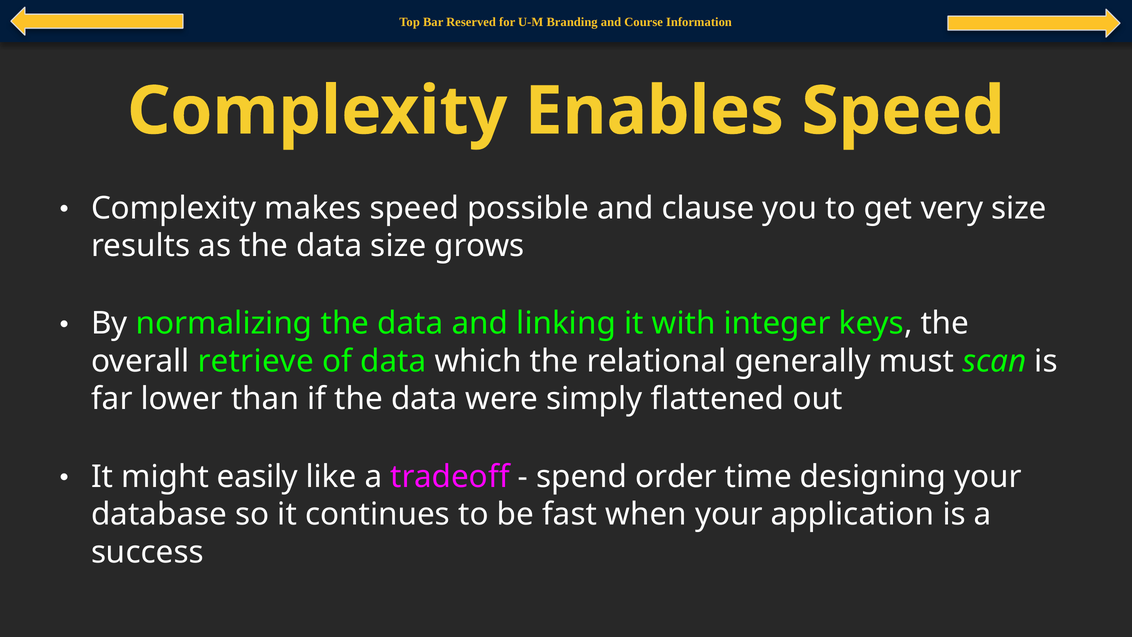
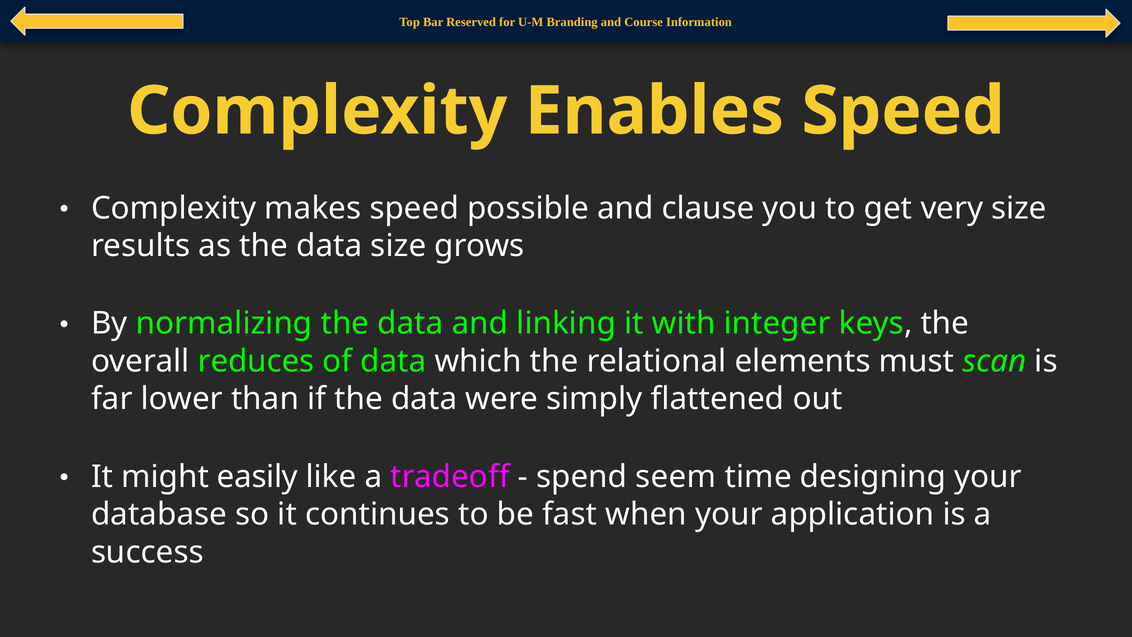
retrieve: retrieve -> reduces (256, 361)
generally: generally -> elements (803, 361)
order: order -> seem (676, 477)
